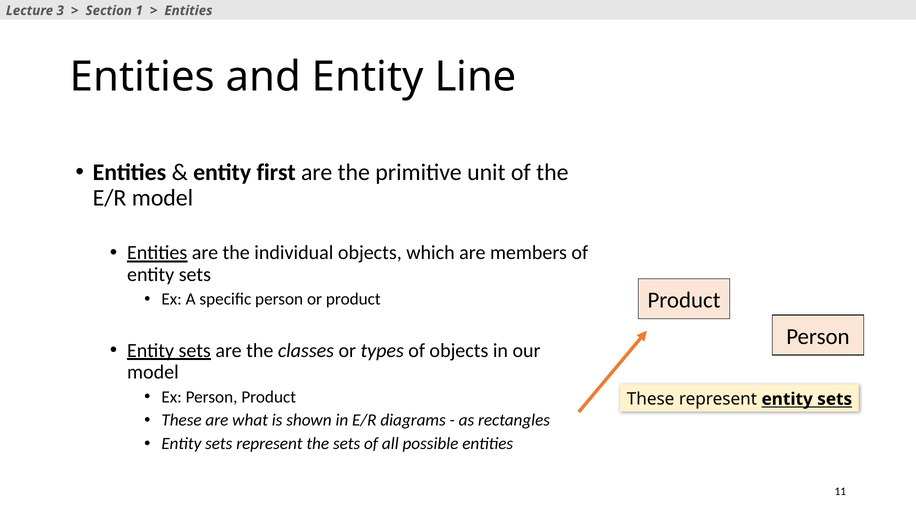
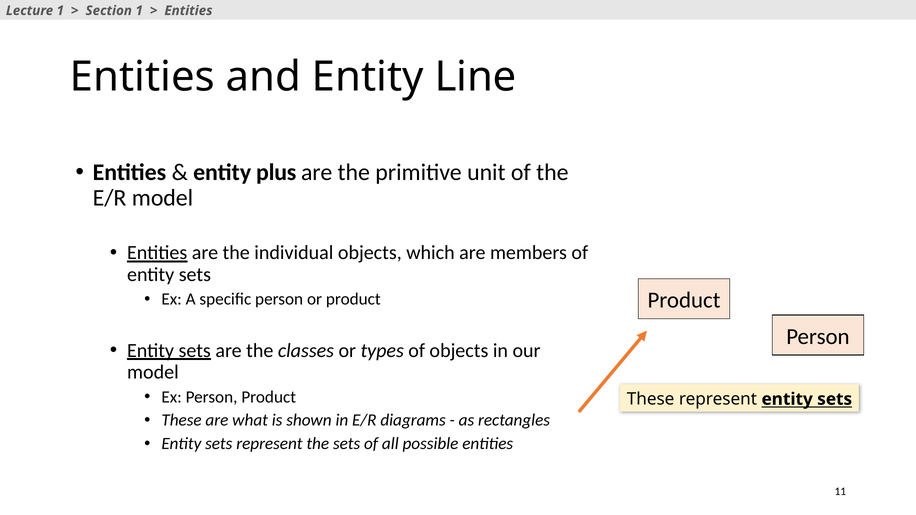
Lecture 3: 3 -> 1 (60, 11)
first: first -> plus (276, 172)
